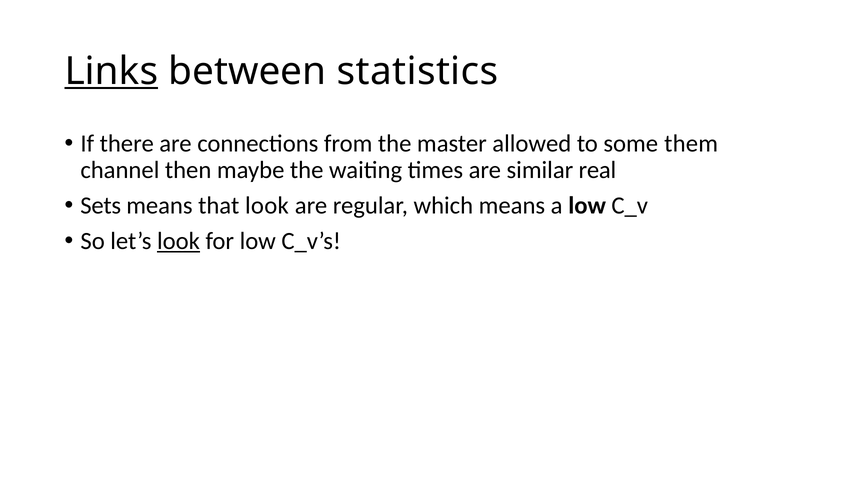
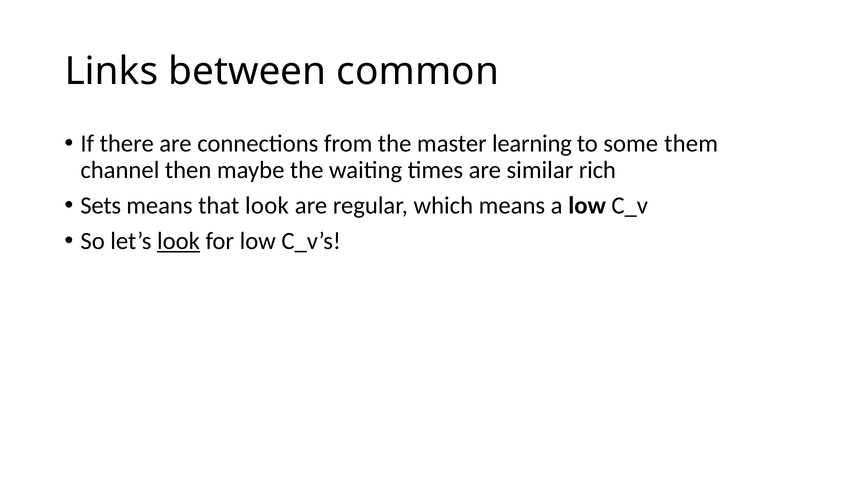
Links underline: present -> none (111, 71)
statistics: statistics -> common (418, 71)
allowed: allowed -> learning (532, 143)
real: real -> rich (597, 170)
